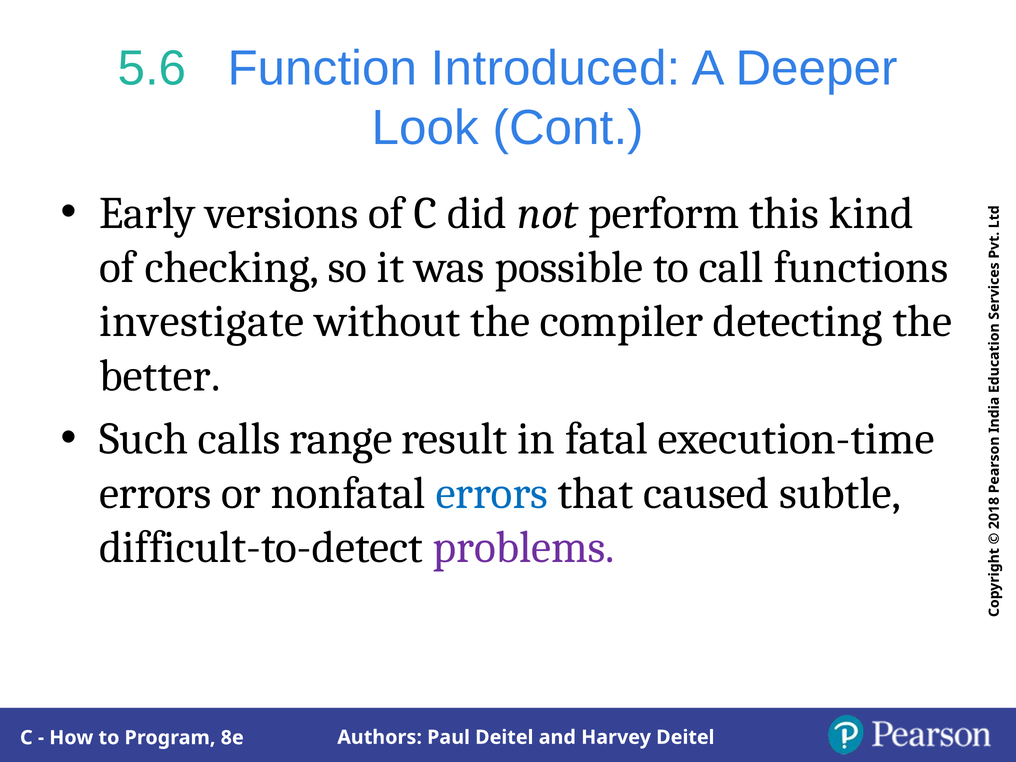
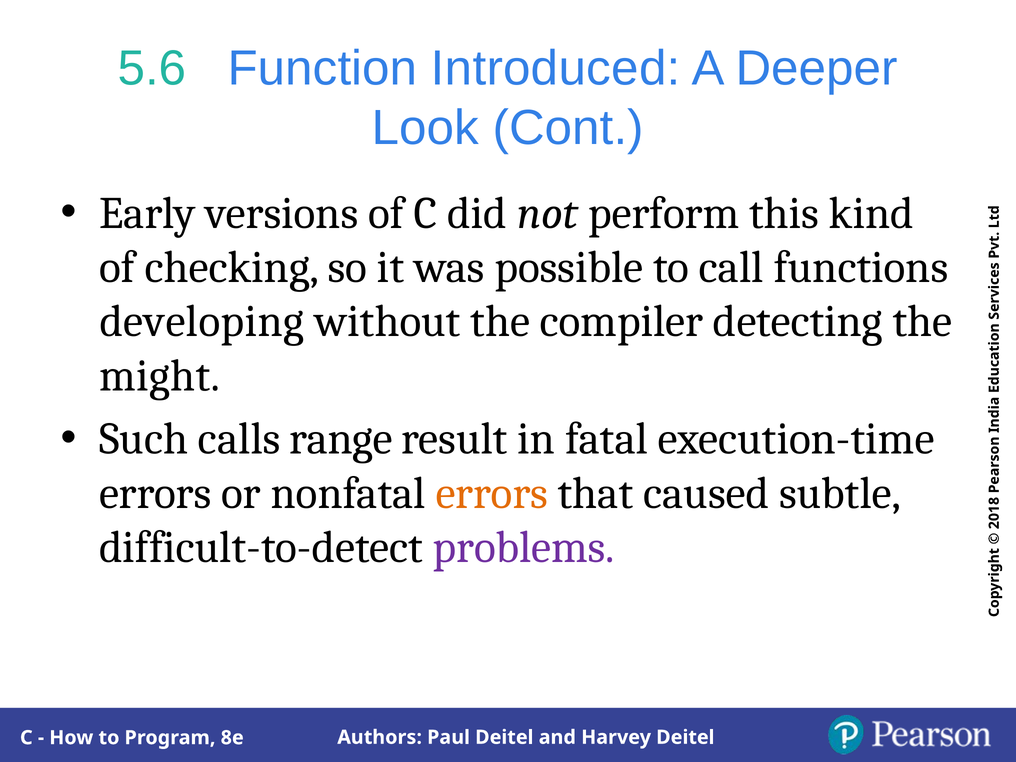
investigate: investigate -> developing (202, 322)
better: better -> might (160, 376)
errors colour: blue -> orange (492, 493)
